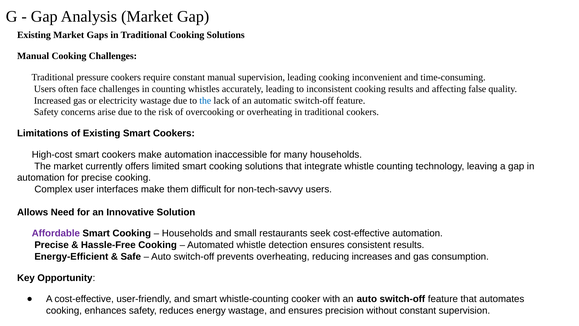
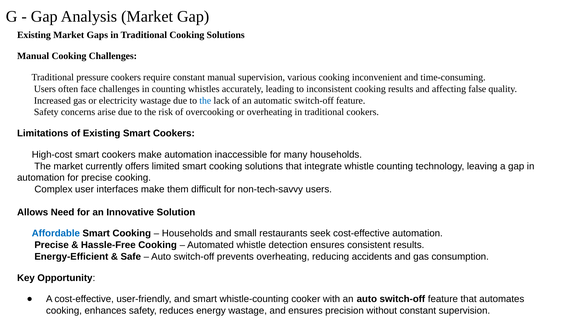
supervision leading: leading -> various (302, 77)
Affordable colour: purple -> blue (56, 233)
increases: increases -> accidents (372, 256)
